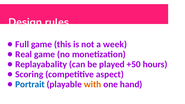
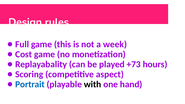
Real: Real -> Cost (24, 54)
+50: +50 -> +73 (134, 64)
with colour: orange -> black (93, 84)
